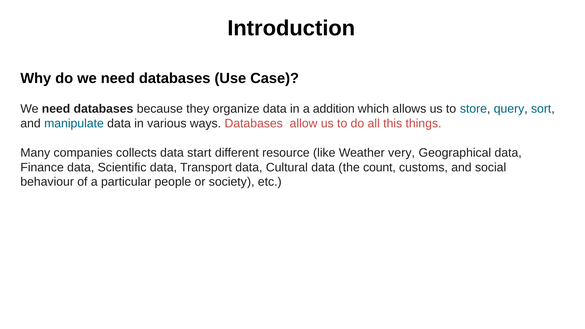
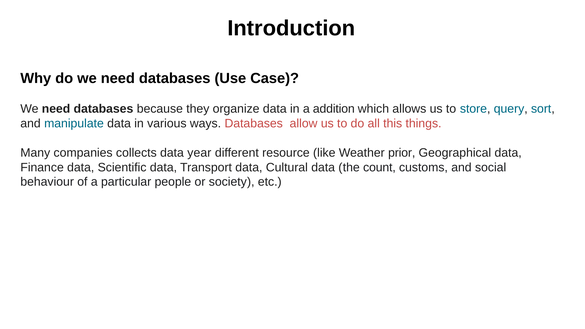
start: start -> year (199, 153)
very: very -> prior (402, 153)
